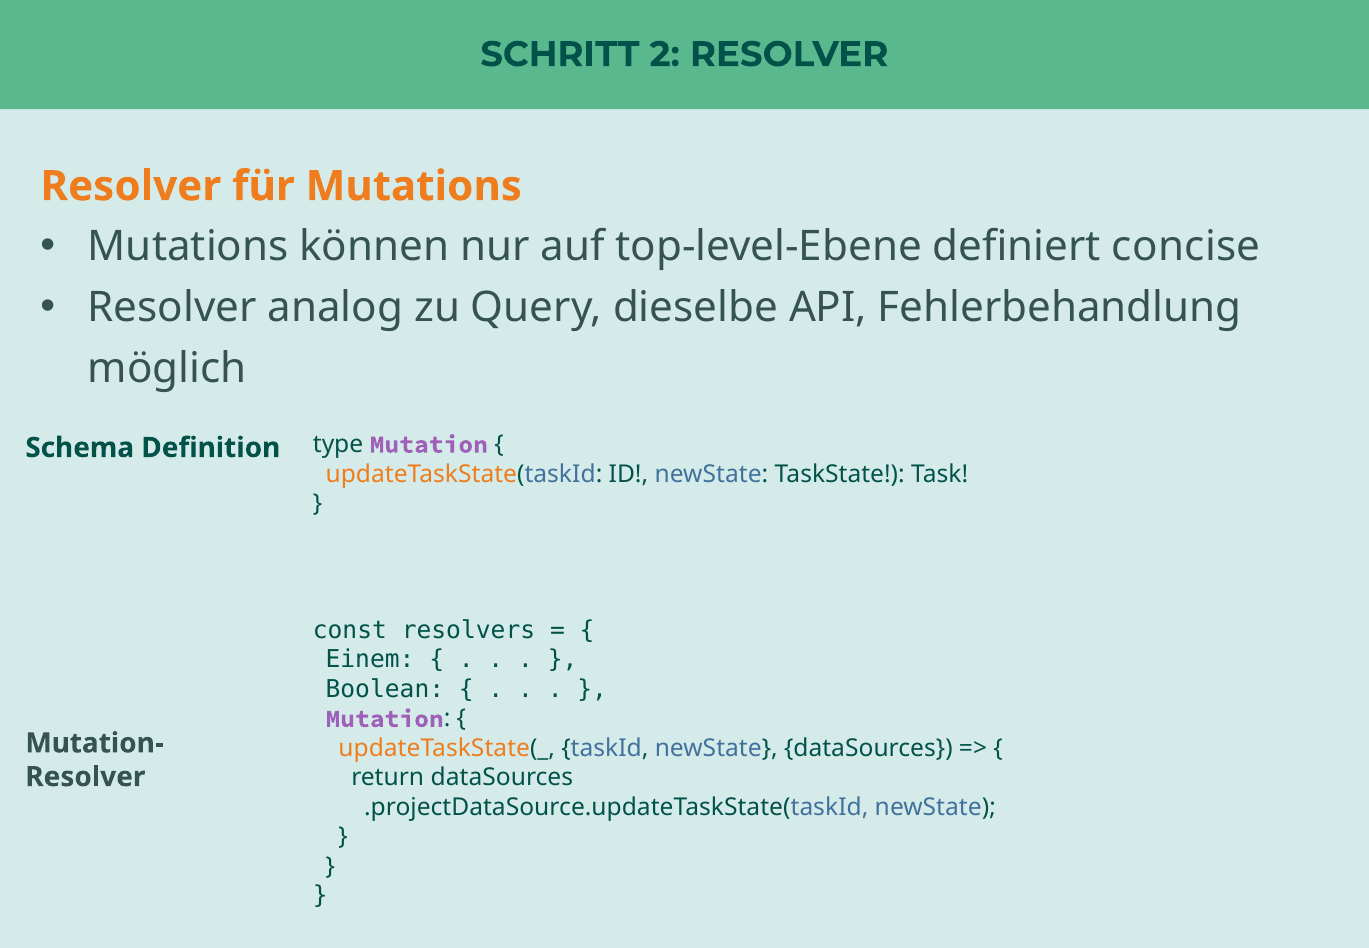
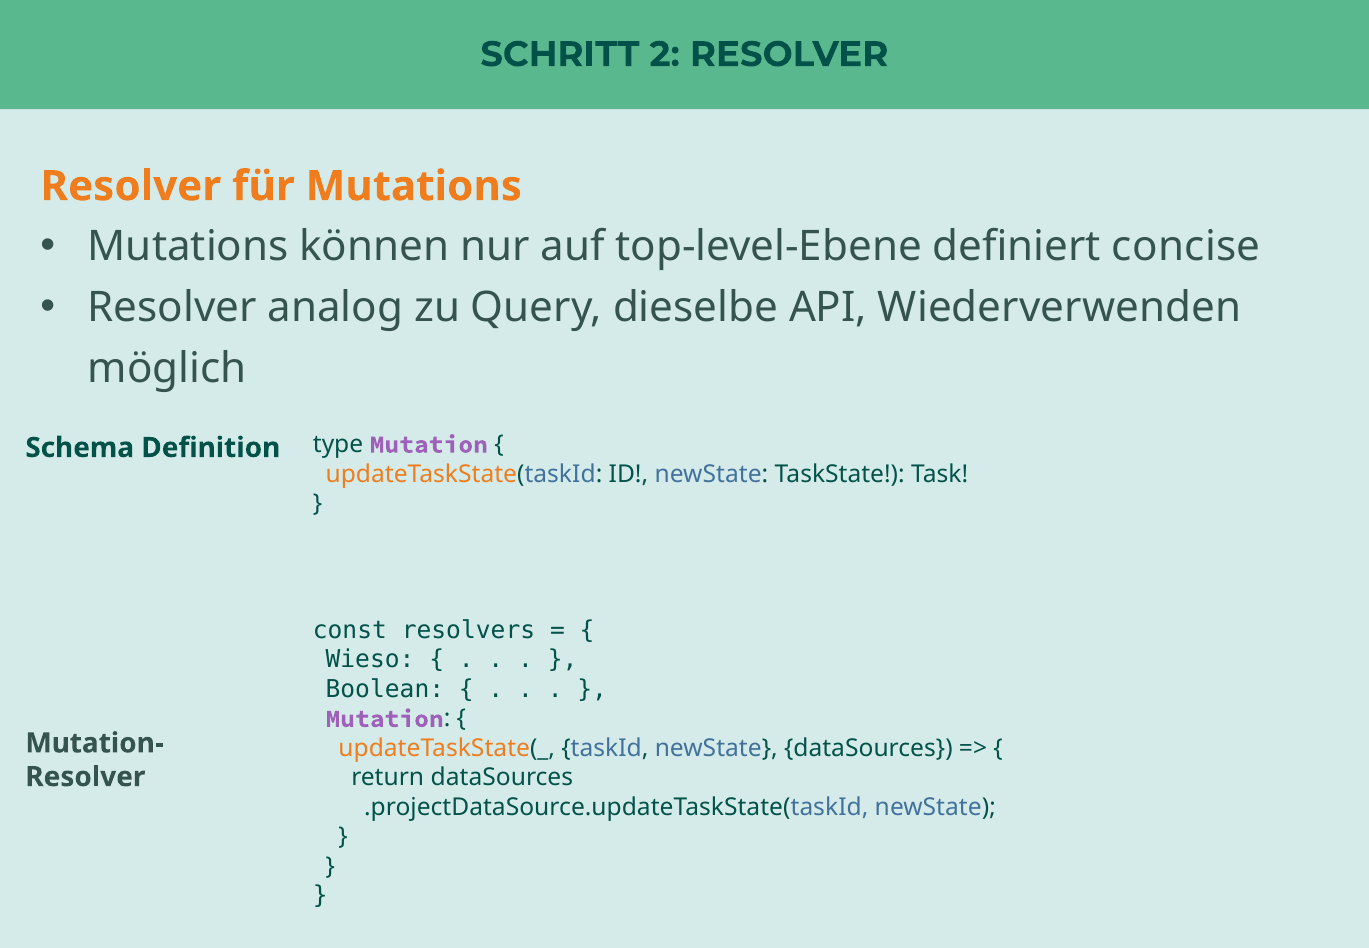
Fehlerbehandlung: Fehlerbehandlung -> Wiederverwenden (1060, 308)
Einem: Einem -> Wieso (370, 660)
